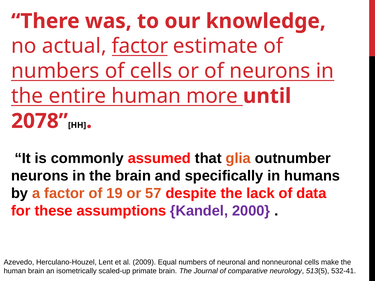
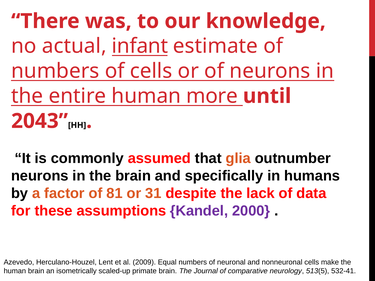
actual factor: factor -> infant (140, 46)
2078: 2078 -> 2043 (40, 121)
19: 19 -> 81 (115, 193)
57: 57 -> 31 (153, 193)
